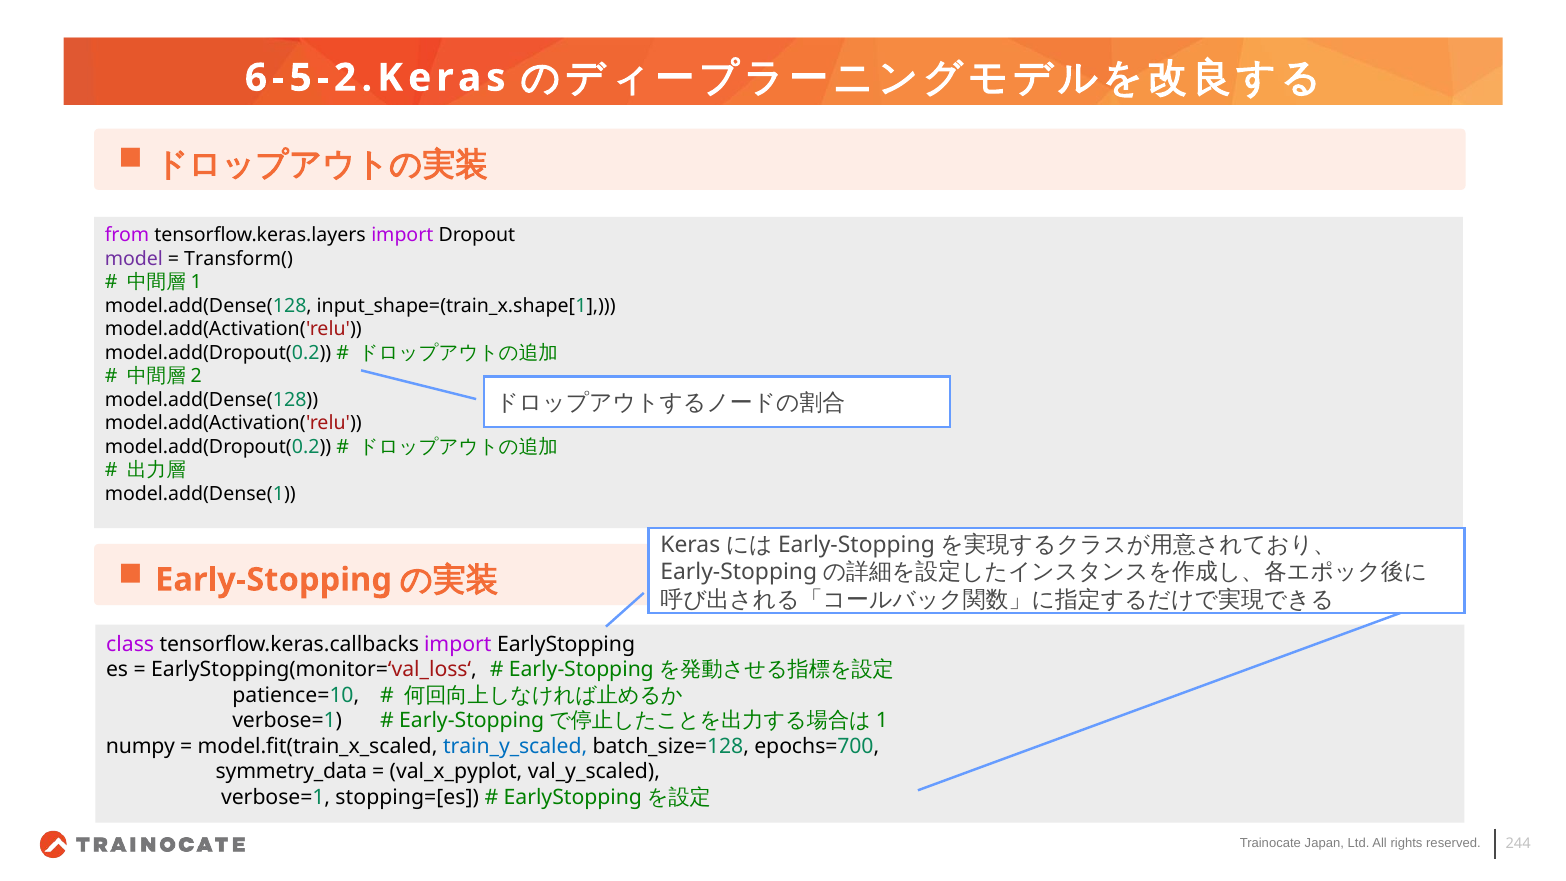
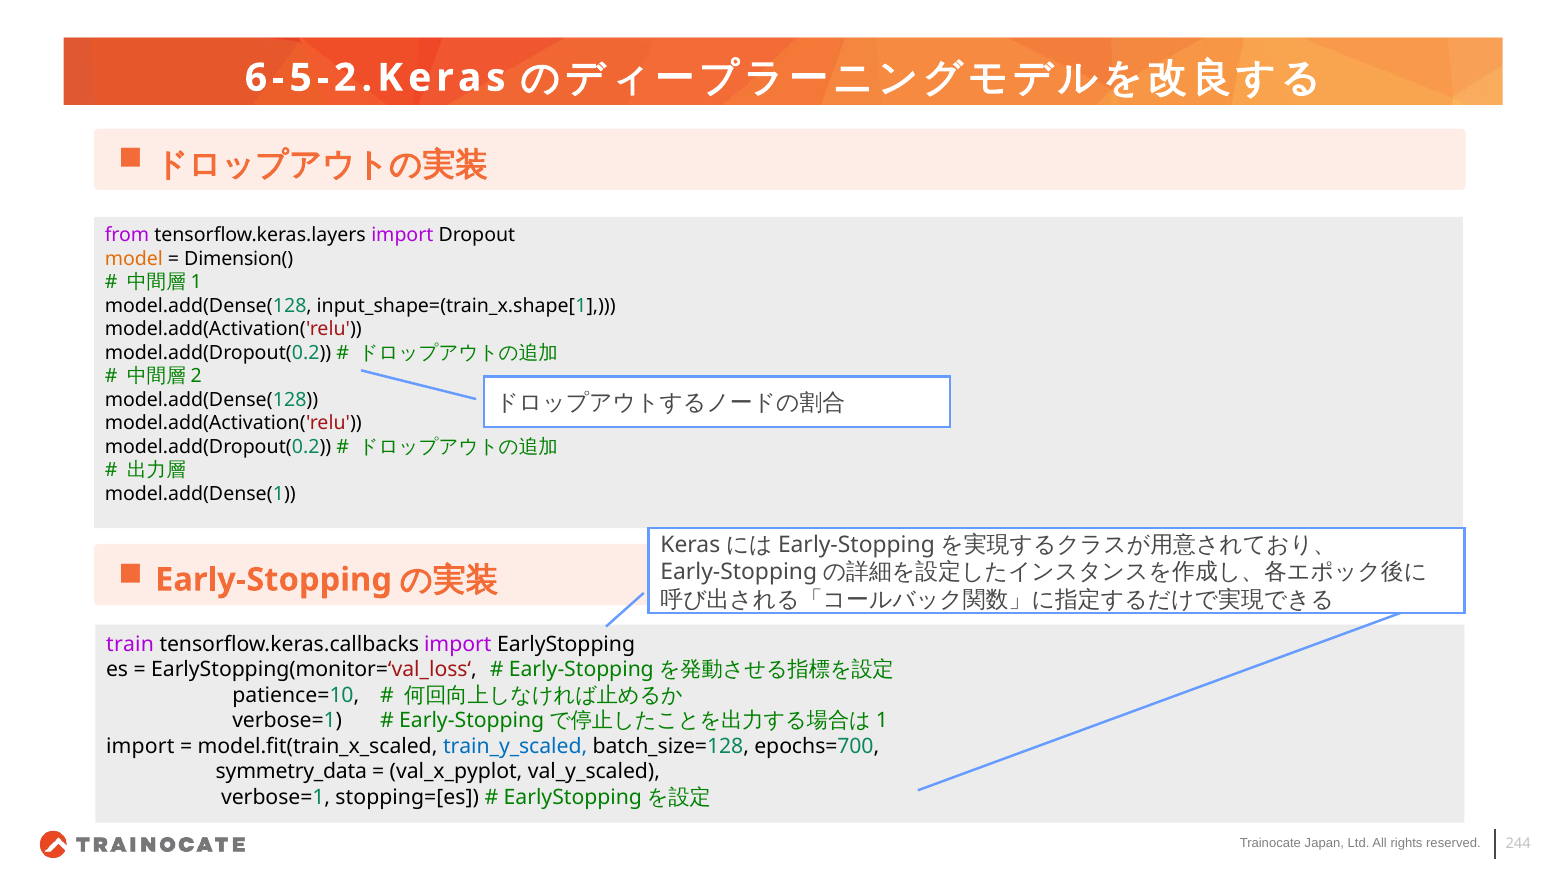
model colour: purple -> orange (134, 259)
Transform(: Transform( -> Dimension( (239, 259)
class: class -> train (130, 644)
numpy: numpy -> import (140, 746)
